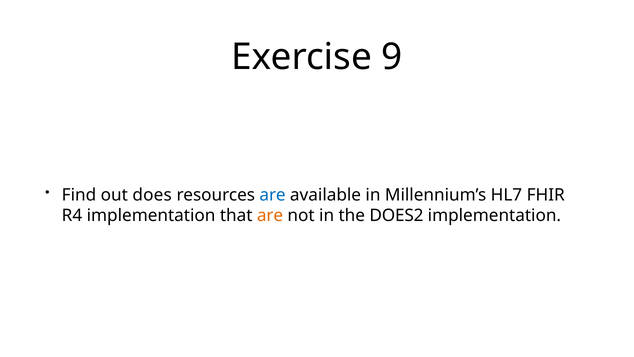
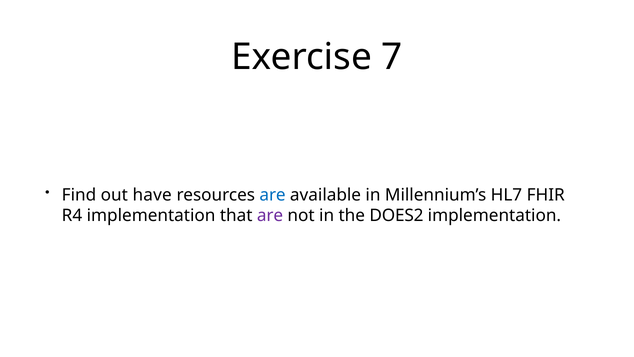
9: 9 -> 7 (392, 57)
does: does -> have (152, 195)
are colour: orange -> purple (270, 215)
